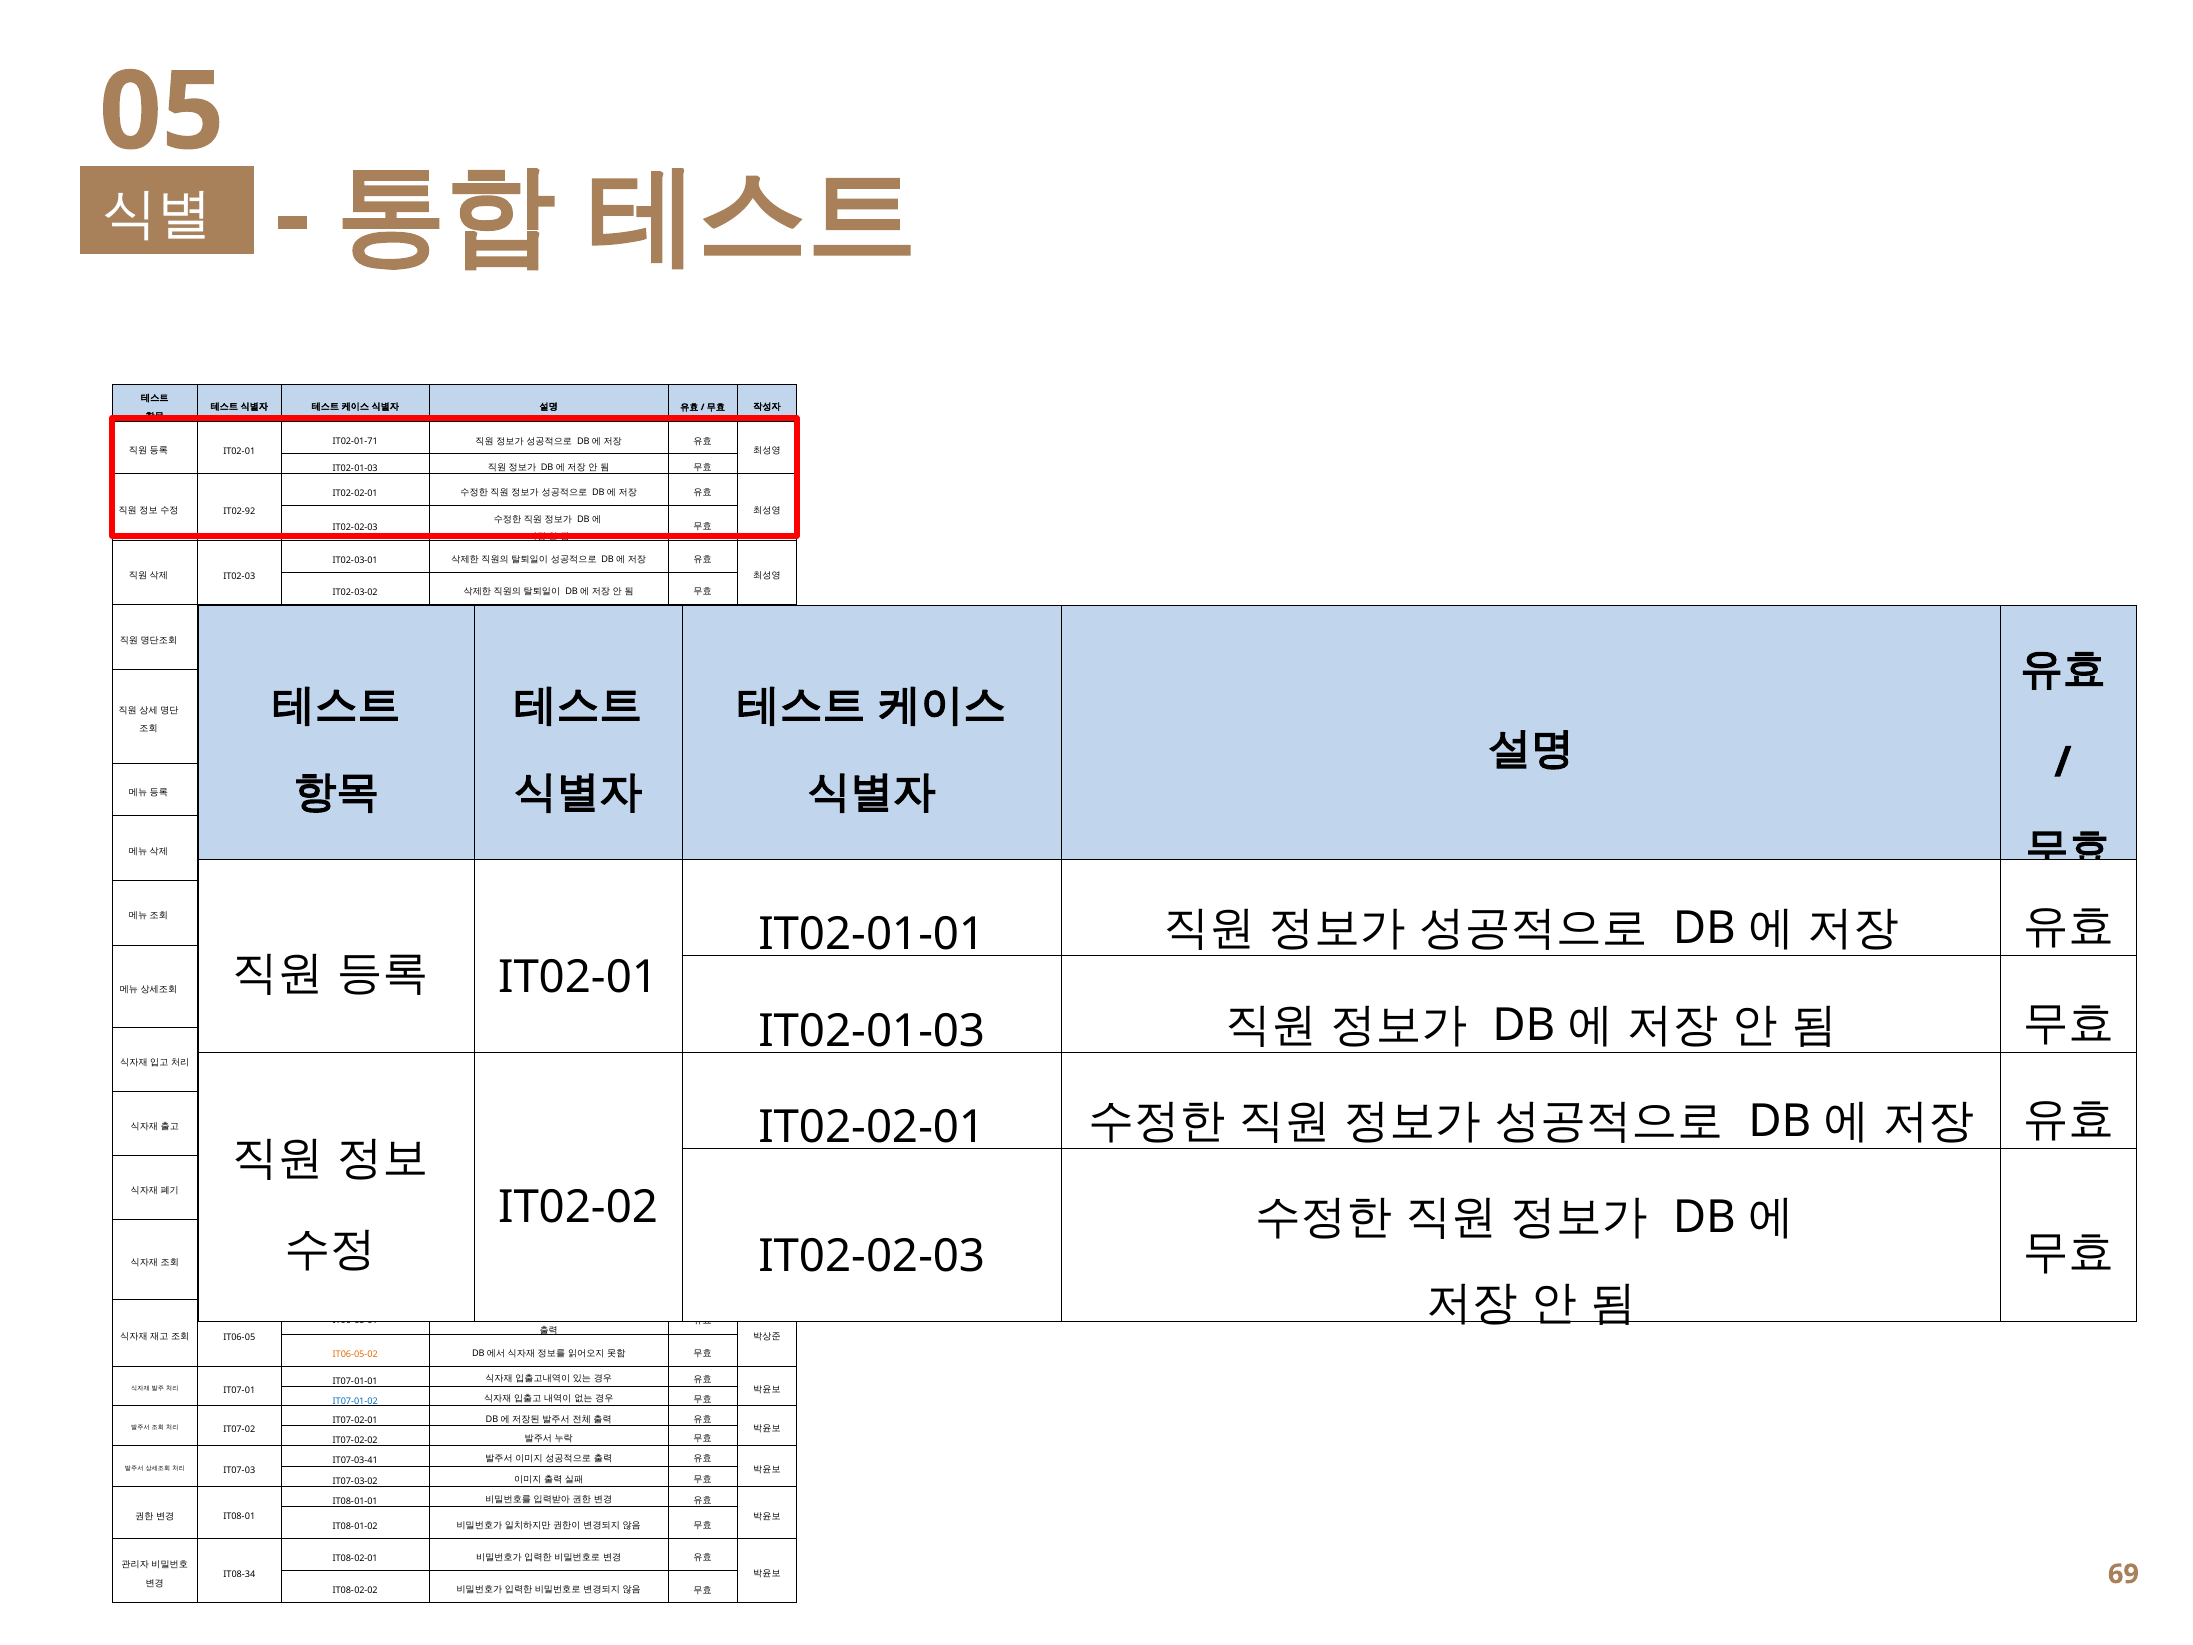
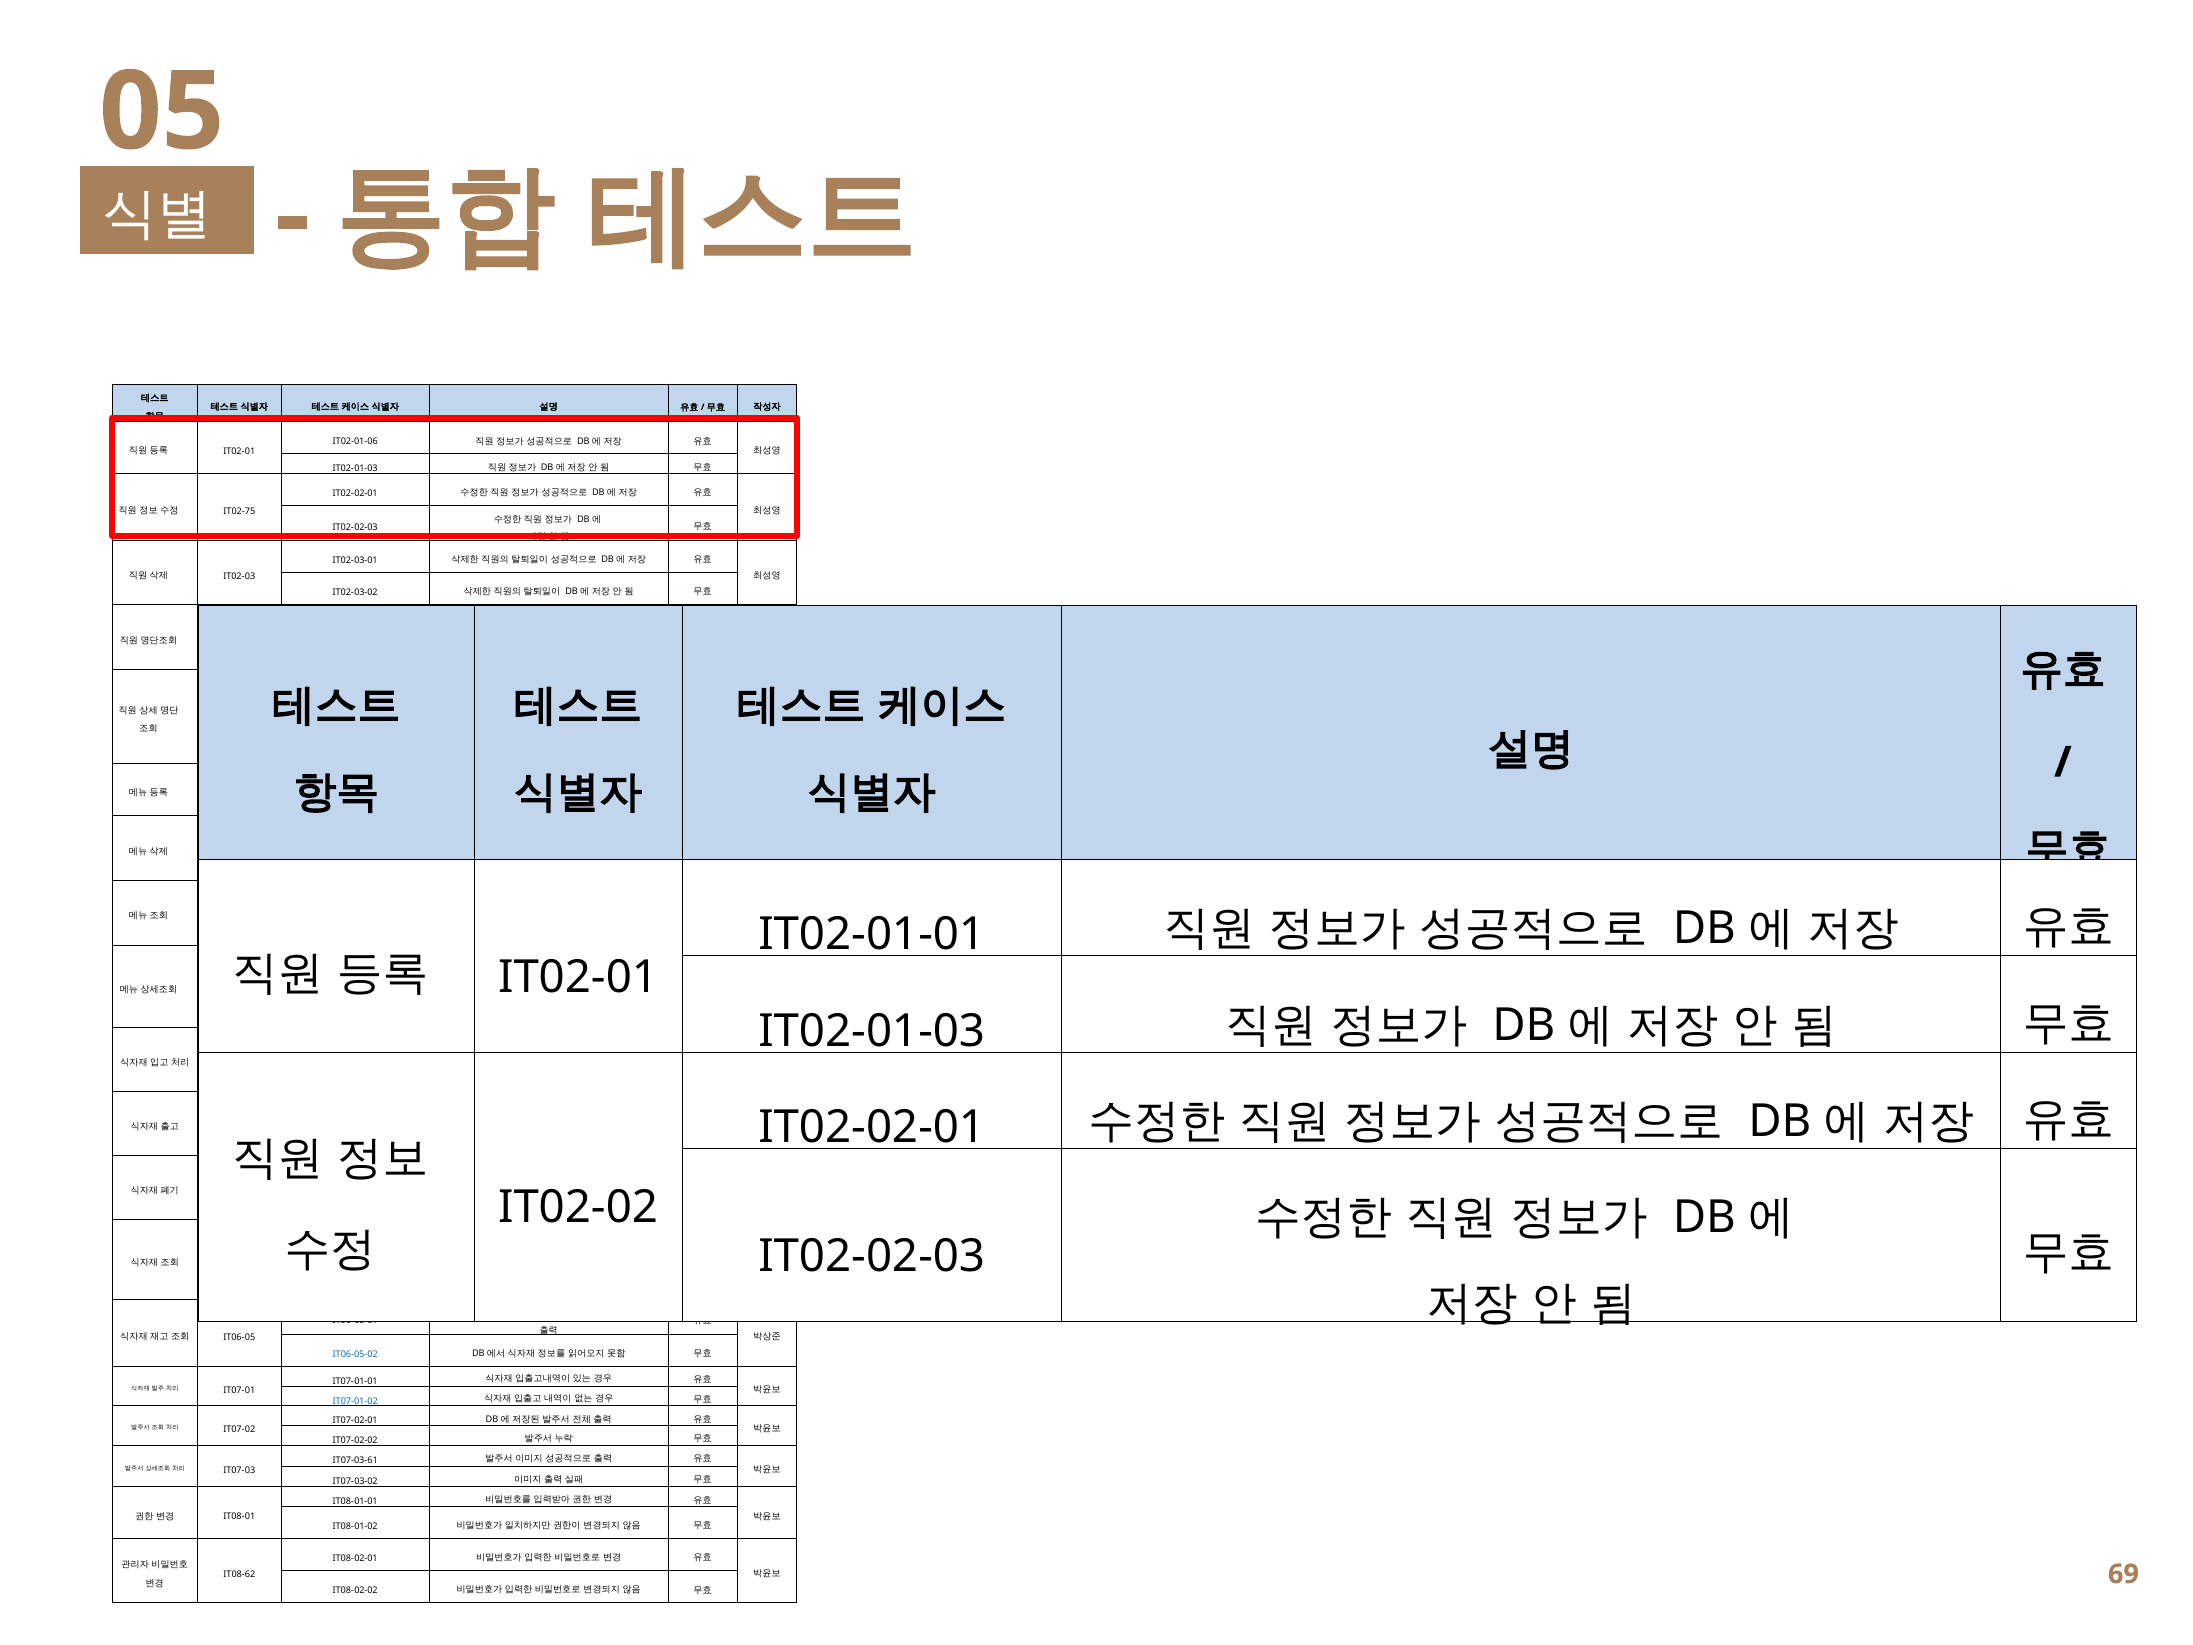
IT02-01-71: IT02-01-71 -> IT02-01-06 (355, 442)
IT02-92: IT02-92 -> IT02-75 (239, 511)
IT06-05-02 colour: orange -> blue (355, 1354)
IT07-03-41: IT07-03-41 -> IT07-03-61 (355, 1460)
IT08-34: IT08-34 -> IT08-62 (239, 1575)
